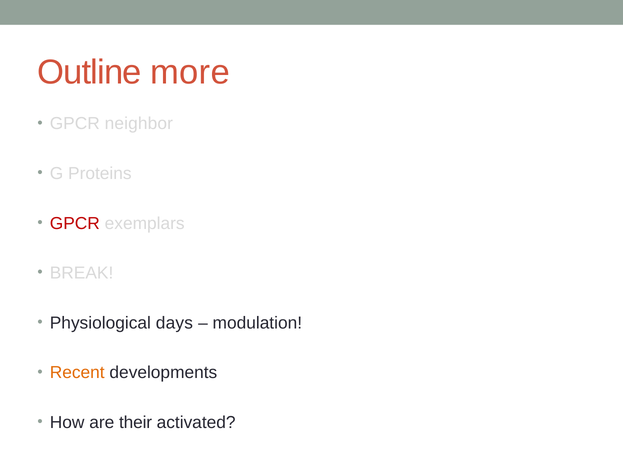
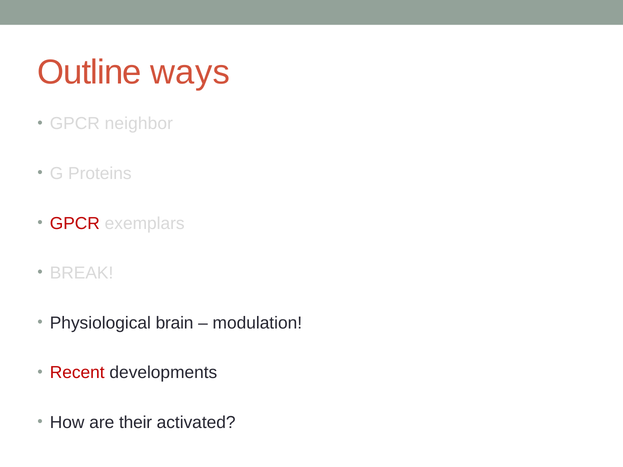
more: more -> ways (190, 73)
days: days -> brain (175, 323)
Recent colour: orange -> red (77, 373)
